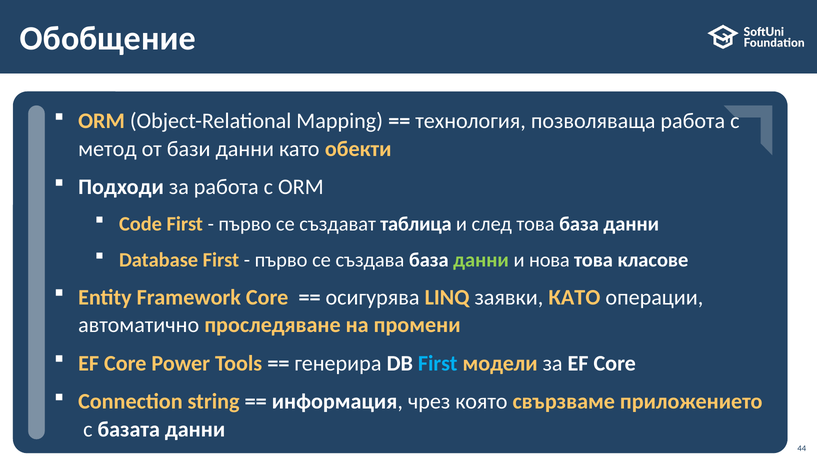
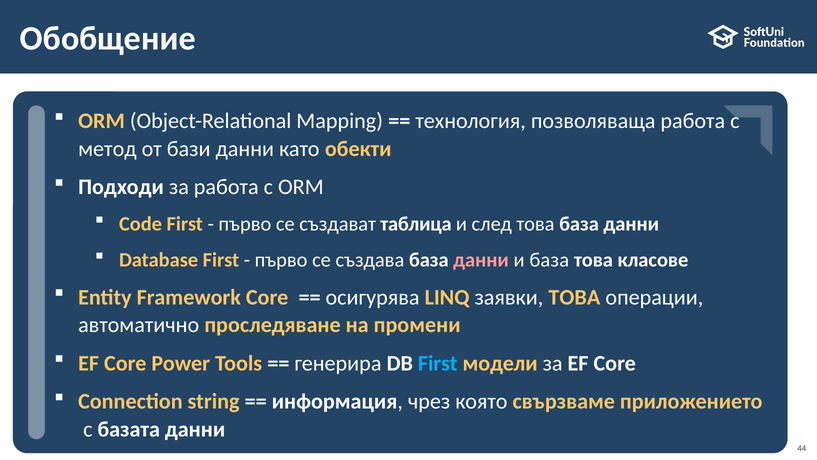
данни colour: light green -> pink (481, 260)
и нова: нова -> база (549, 260)
заявки КАТО: КАТО -> ТОВА (574, 297)
